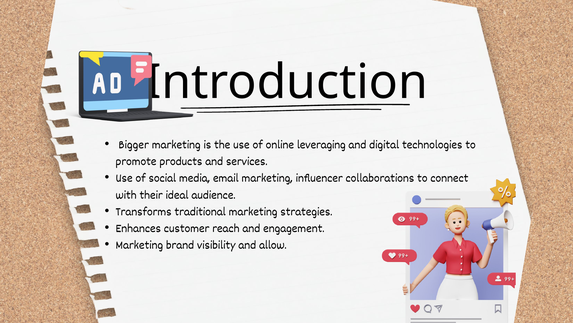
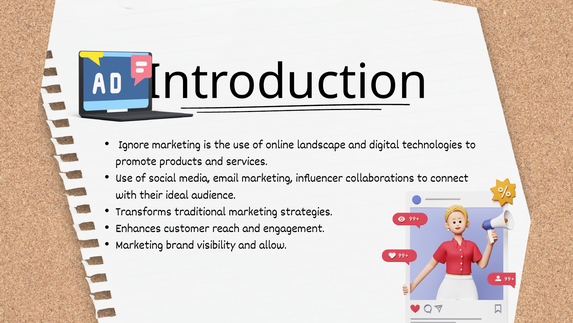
Bigger: Bigger -> Ignore (134, 144)
leveraging: leveraging -> landscape (321, 144)
